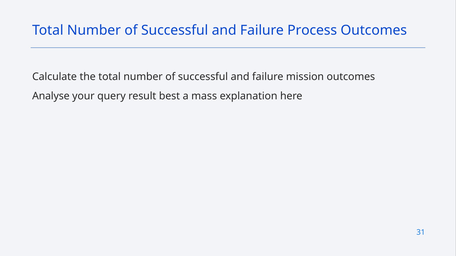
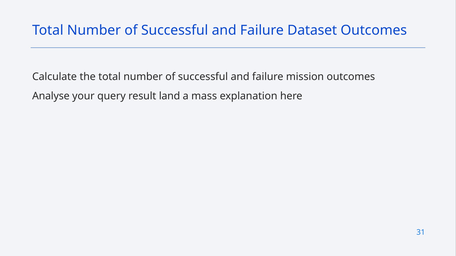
Process: Process -> Dataset (312, 30)
best: best -> land (170, 96)
